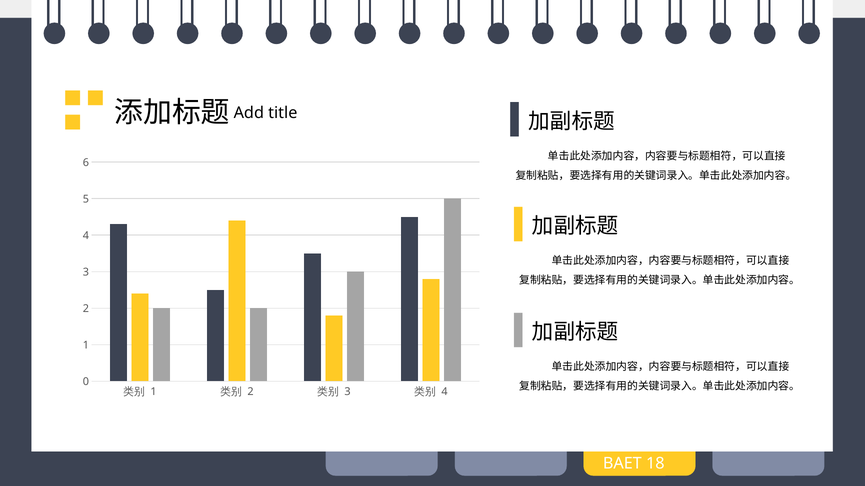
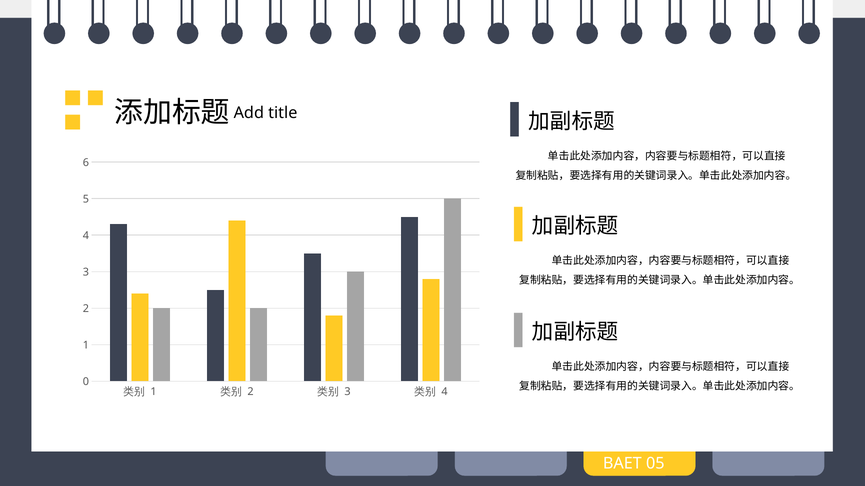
18: 18 -> 05 (655, 464)
